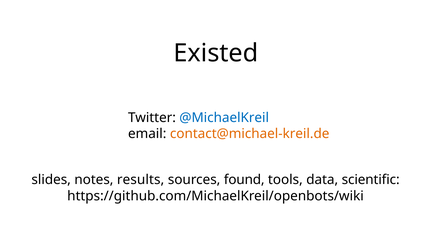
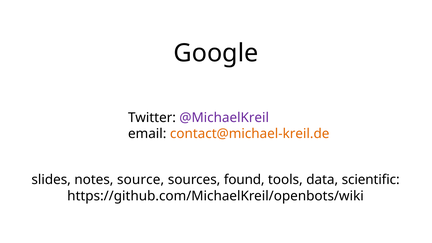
Existed: Existed -> Google (216, 53)
@MichaelKreil colour: blue -> purple (224, 118)
results: results -> source (141, 180)
